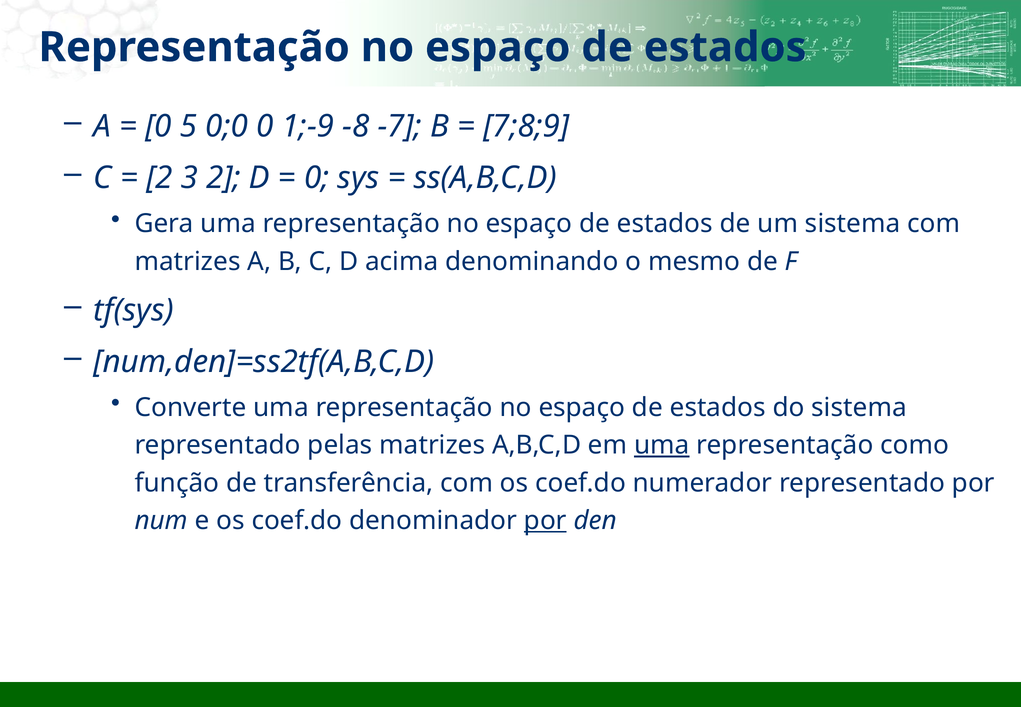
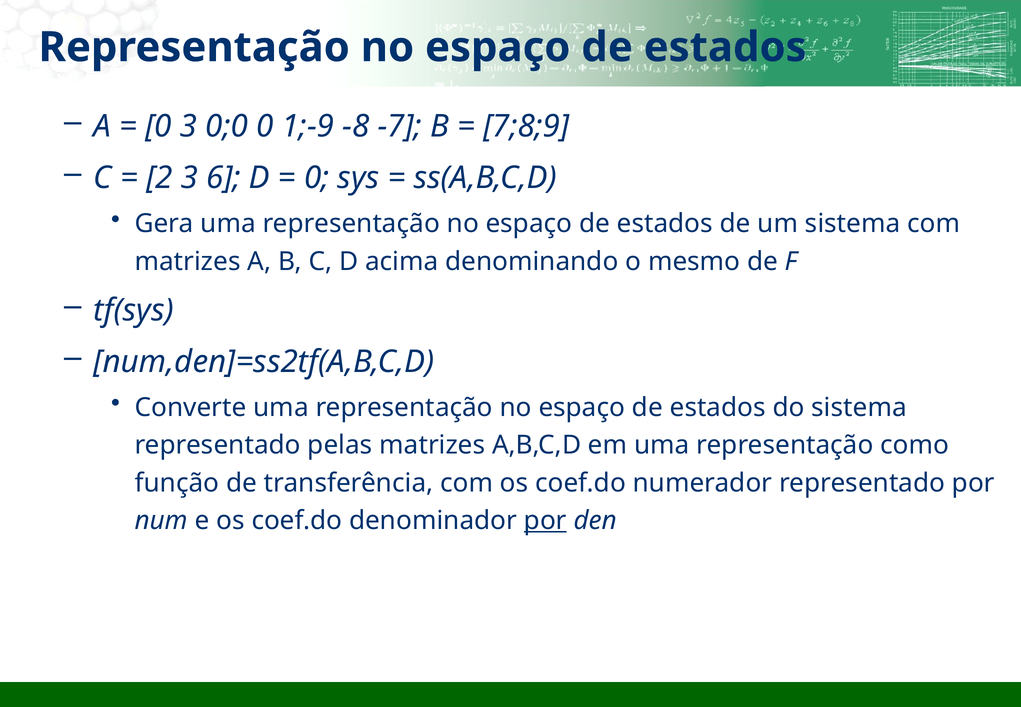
0 5: 5 -> 3 (189, 127)
3 2: 2 -> 6 (223, 178)
uma underline: present -> none (662, 445)
